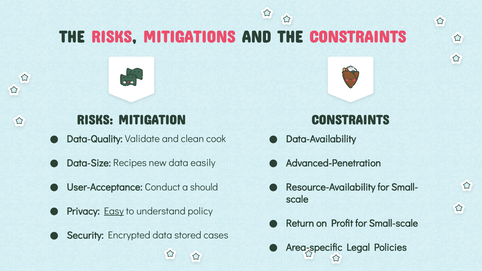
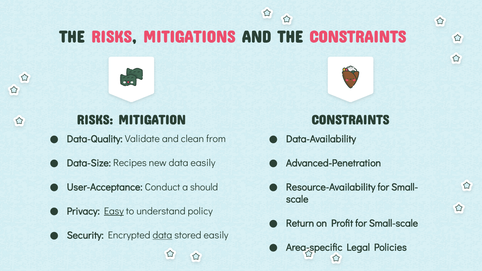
cook: cook -> from (216, 139)
data underline: none -> present (162, 235)
stored cases: cases -> easily (216, 235)
